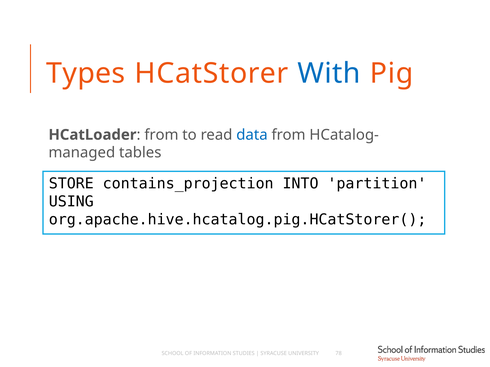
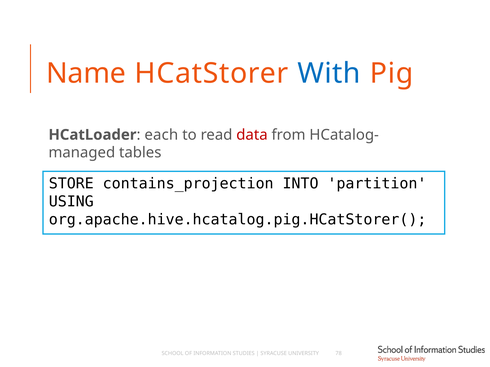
Types: Types -> Name (86, 74)
from: from -> each (161, 135)
data colour: blue -> red (252, 135)
